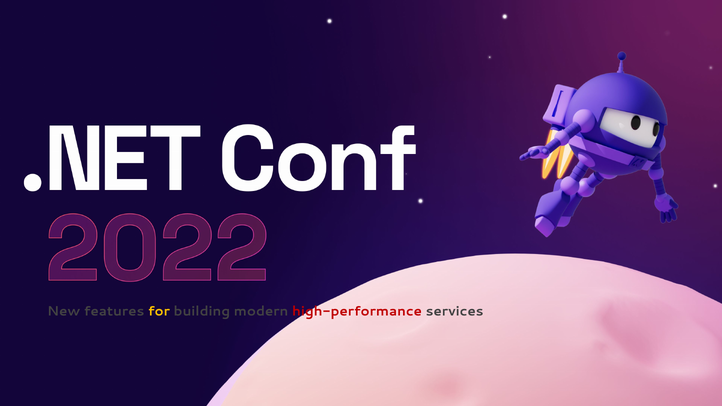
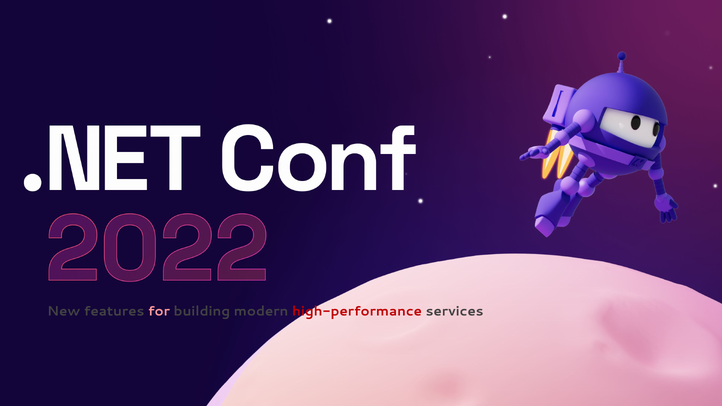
for colour: yellow -> pink (159, 311)
